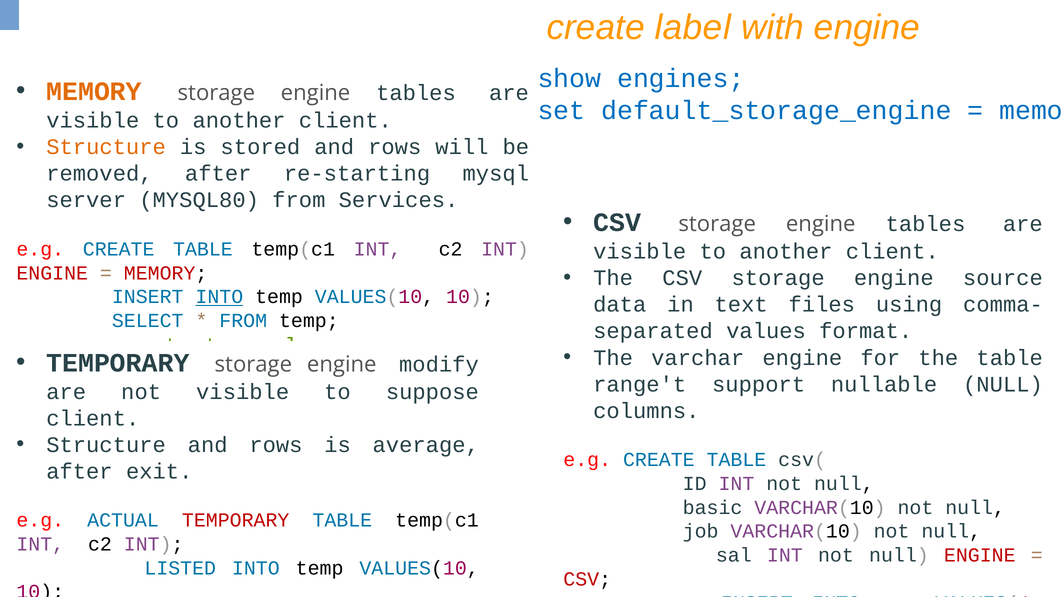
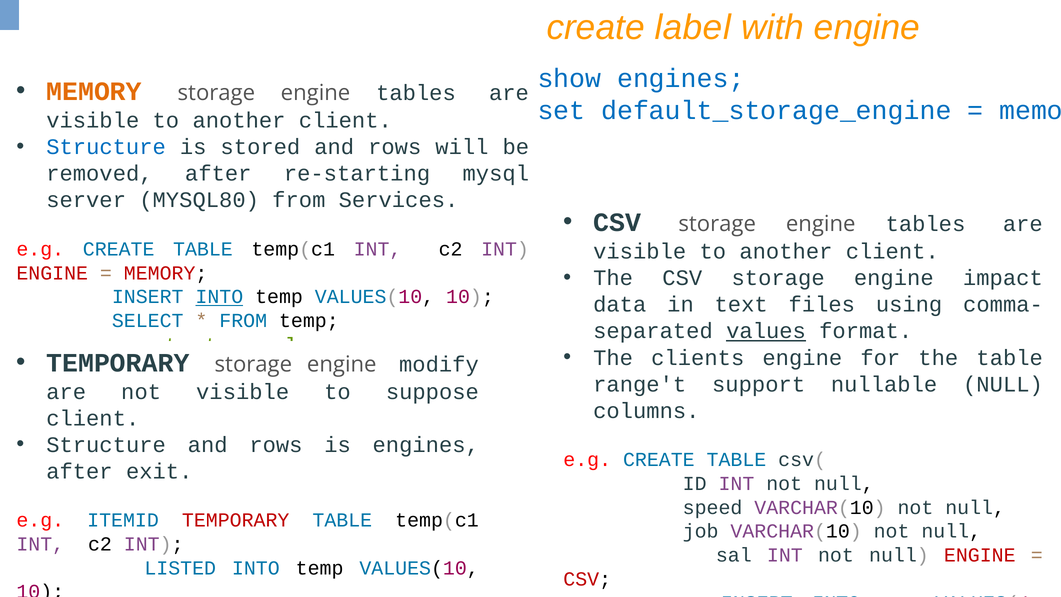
Structure colour: orange -> blue (106, 147)
source: source -> impact (1003, 278)
values underline: none -> present (766, 331)
varchar: varchar -> clients (698, 358)
is average: average -> engines (426, 445)
basic: basic -> speed (713, 507)
ACTUAL: ACTUAL -> ITEMID (123, 520)
